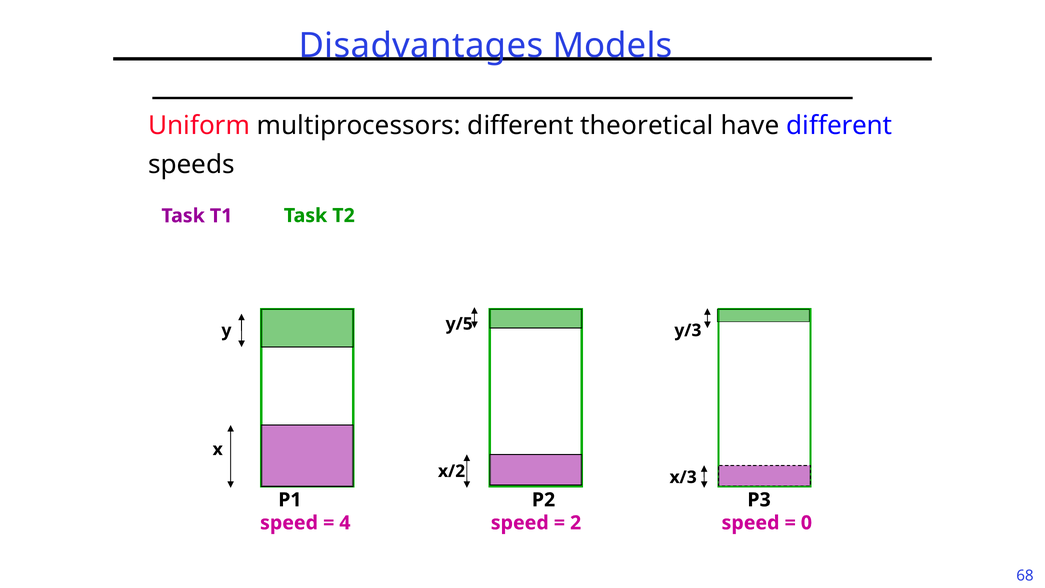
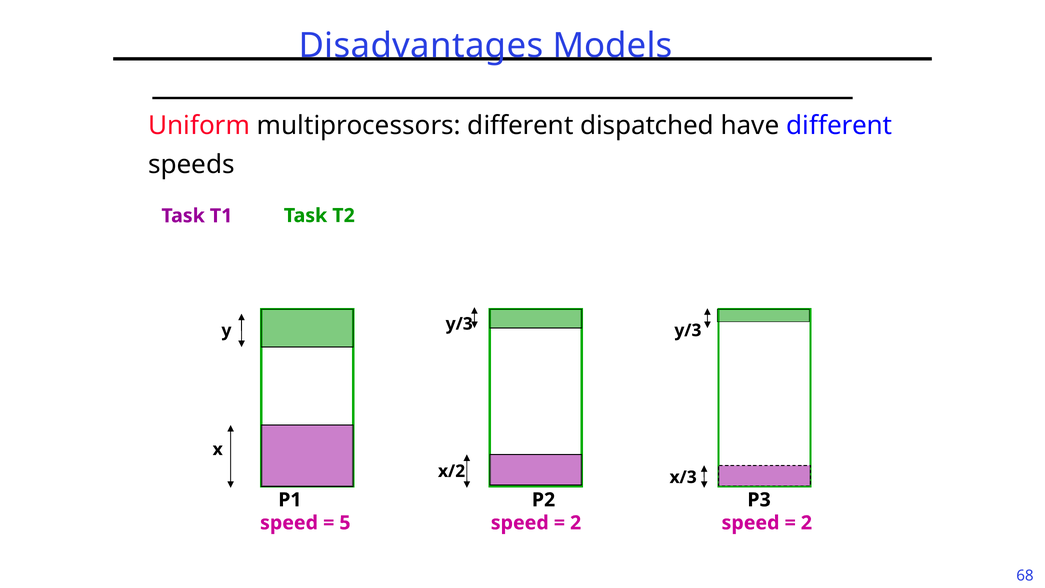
theoretical: theoretical -> dispatched (647, 125)
y y/5: y/5 -> y/3 (459, 324)
4: 4 -> 5 (345, 523)
0: 0 -> 2 (806, 523)
